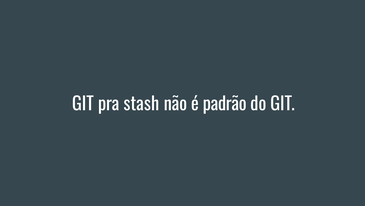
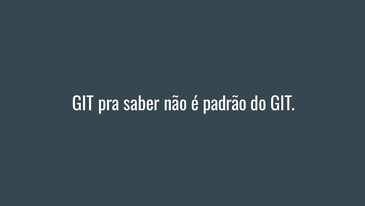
stash: stash -> saber (142, 104)
